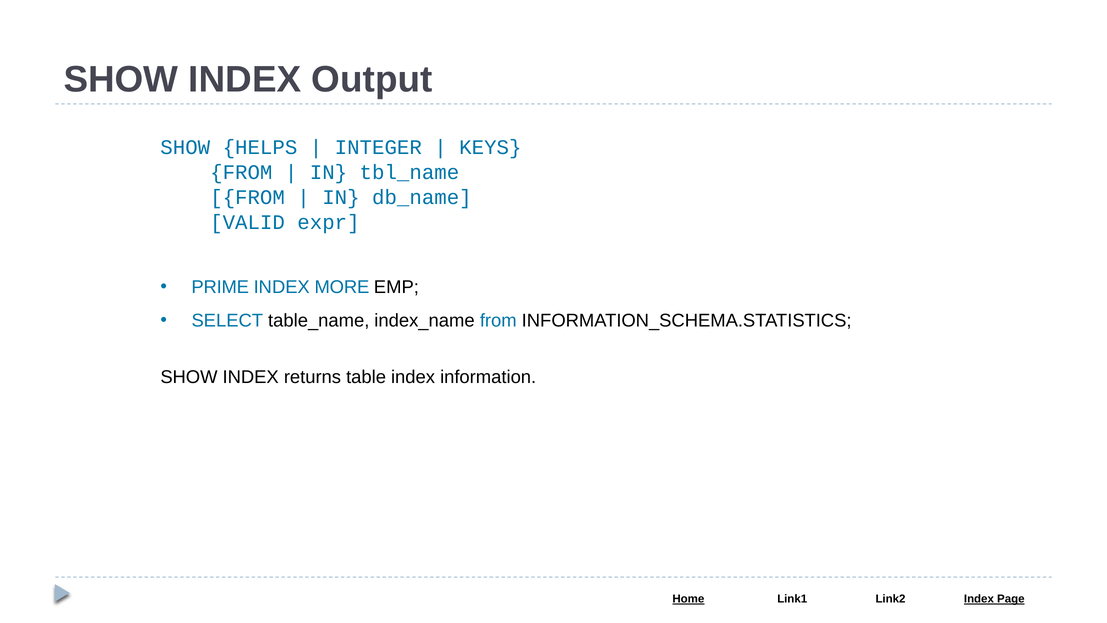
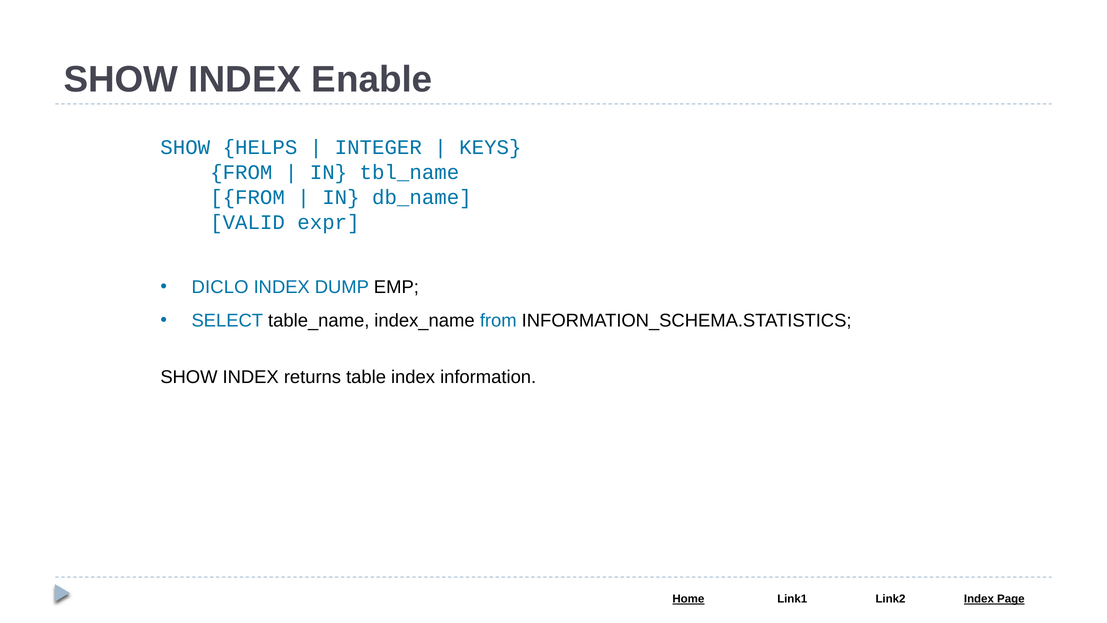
Output: Output -> Enable (372, 80)
PRIME: PRIME -> DICLO (220, 287)
MORE: MORE -> DUMP (342, 287)
